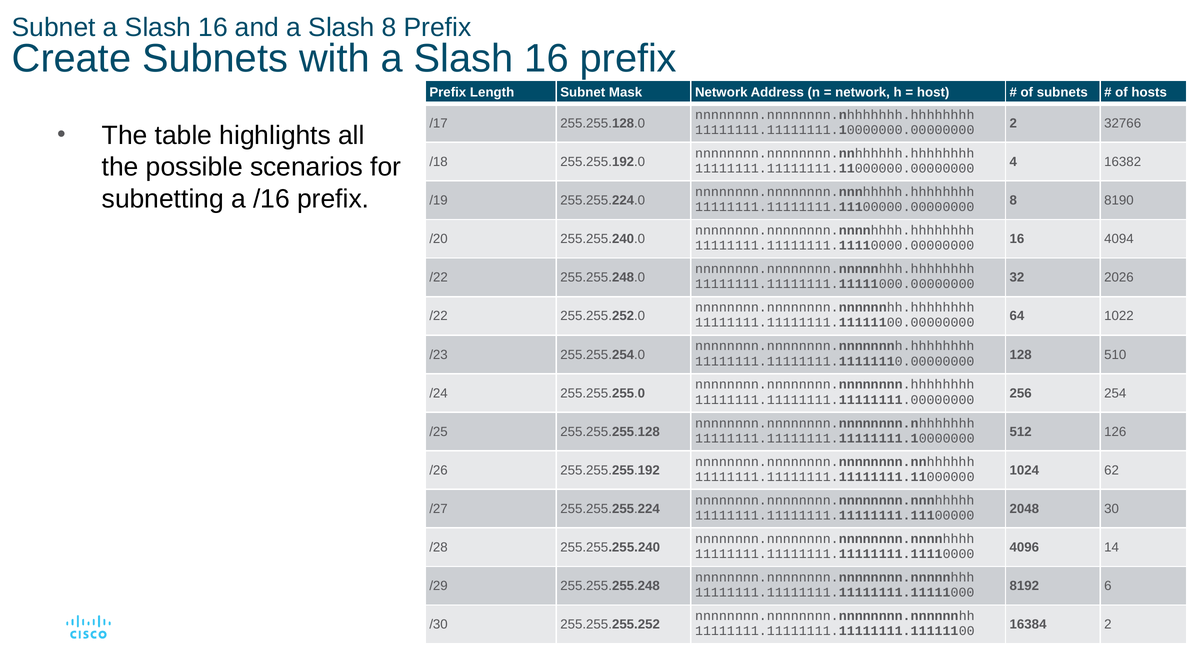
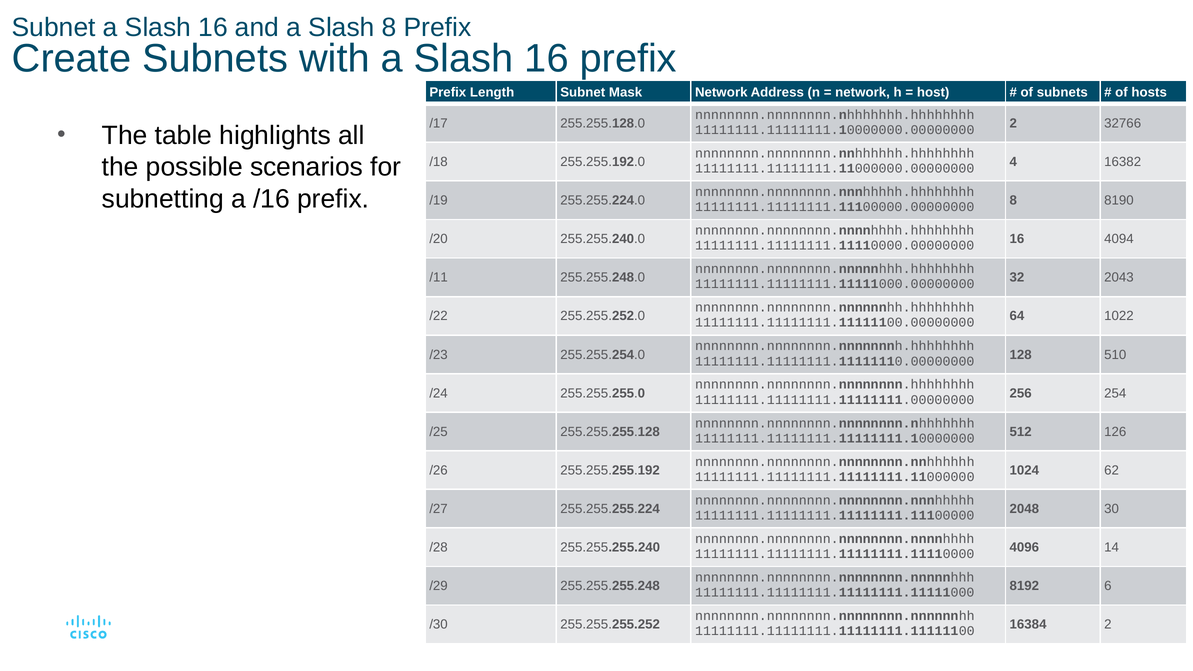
/22: /22 -> /11 (439, 278)
2026: 2026 -> 2043 (1119, 278)
